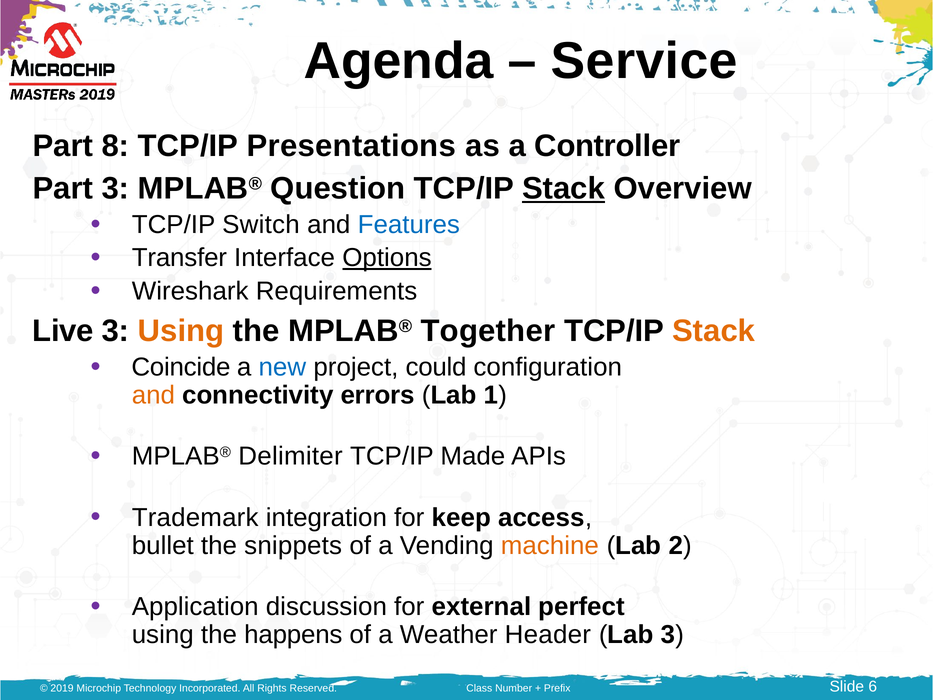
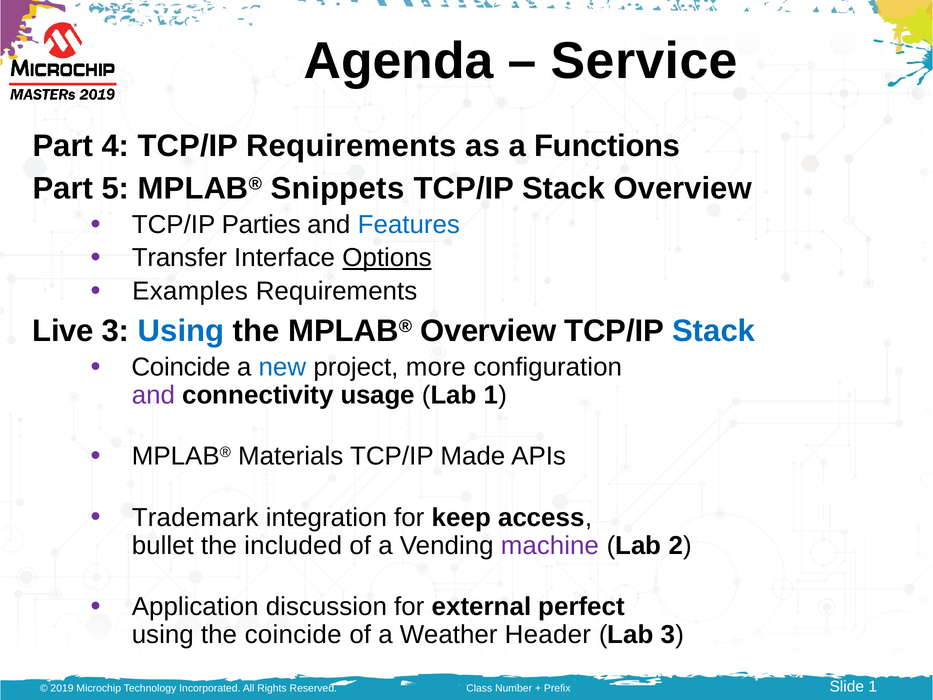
8: 8 -> 4 (115, 146)
TCP/IP Presentations: Presentations -> Requirements (351, 146)
Controller: Controller -> Functions (607, 146)
Part 3: 3 -> 5 (115, 189)
Question: Question -> Snippets (338, 189)
Stack underline: present -> none (563, 189)
Switch: Switch -> Parties (261, 225)
Wireshark: Wireshark -> Examples (190, 291)
Using colour: orange -> blue (181, 331)
MPLAB® Together: Together -> Overview (488, 331)
Stack colour: orange -> blue (714, 331)
could: could -> more (436, 367)
and colour: orange -> purple (153, 395)
errors: errors -> usage (378, 395)
Delimiter: Delimiter -> Materials (291, 456)
snippets: snippets -> included (293, 545)
machine colour: orange -> purple (550, 545)
the happens: happens -> coincide (293, 634)
6: 6 -> 1 (873, 686)
